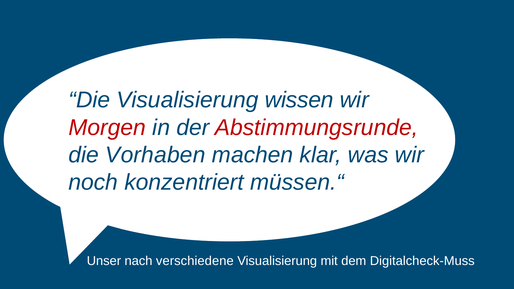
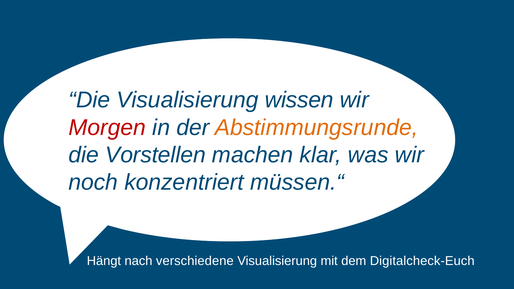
Abstimmungsrunde colour: red -> orange (317, 128)
Vorhaben: Vorhaben -> Vorstellen (156, 155)
Unser: Unser -> Hängt (104, 261)
Digitalcheck-Muss: Digitalcheck-Muss -> Digitalcheck-Euch (422, 261)
